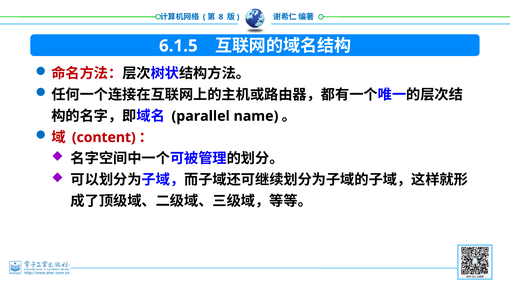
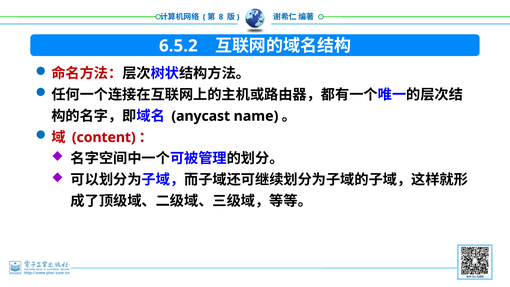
6.1.5: 6.1.5 -> 6.5.2 (178, 46)
parallel: parallel -> anycast (201, 116)
